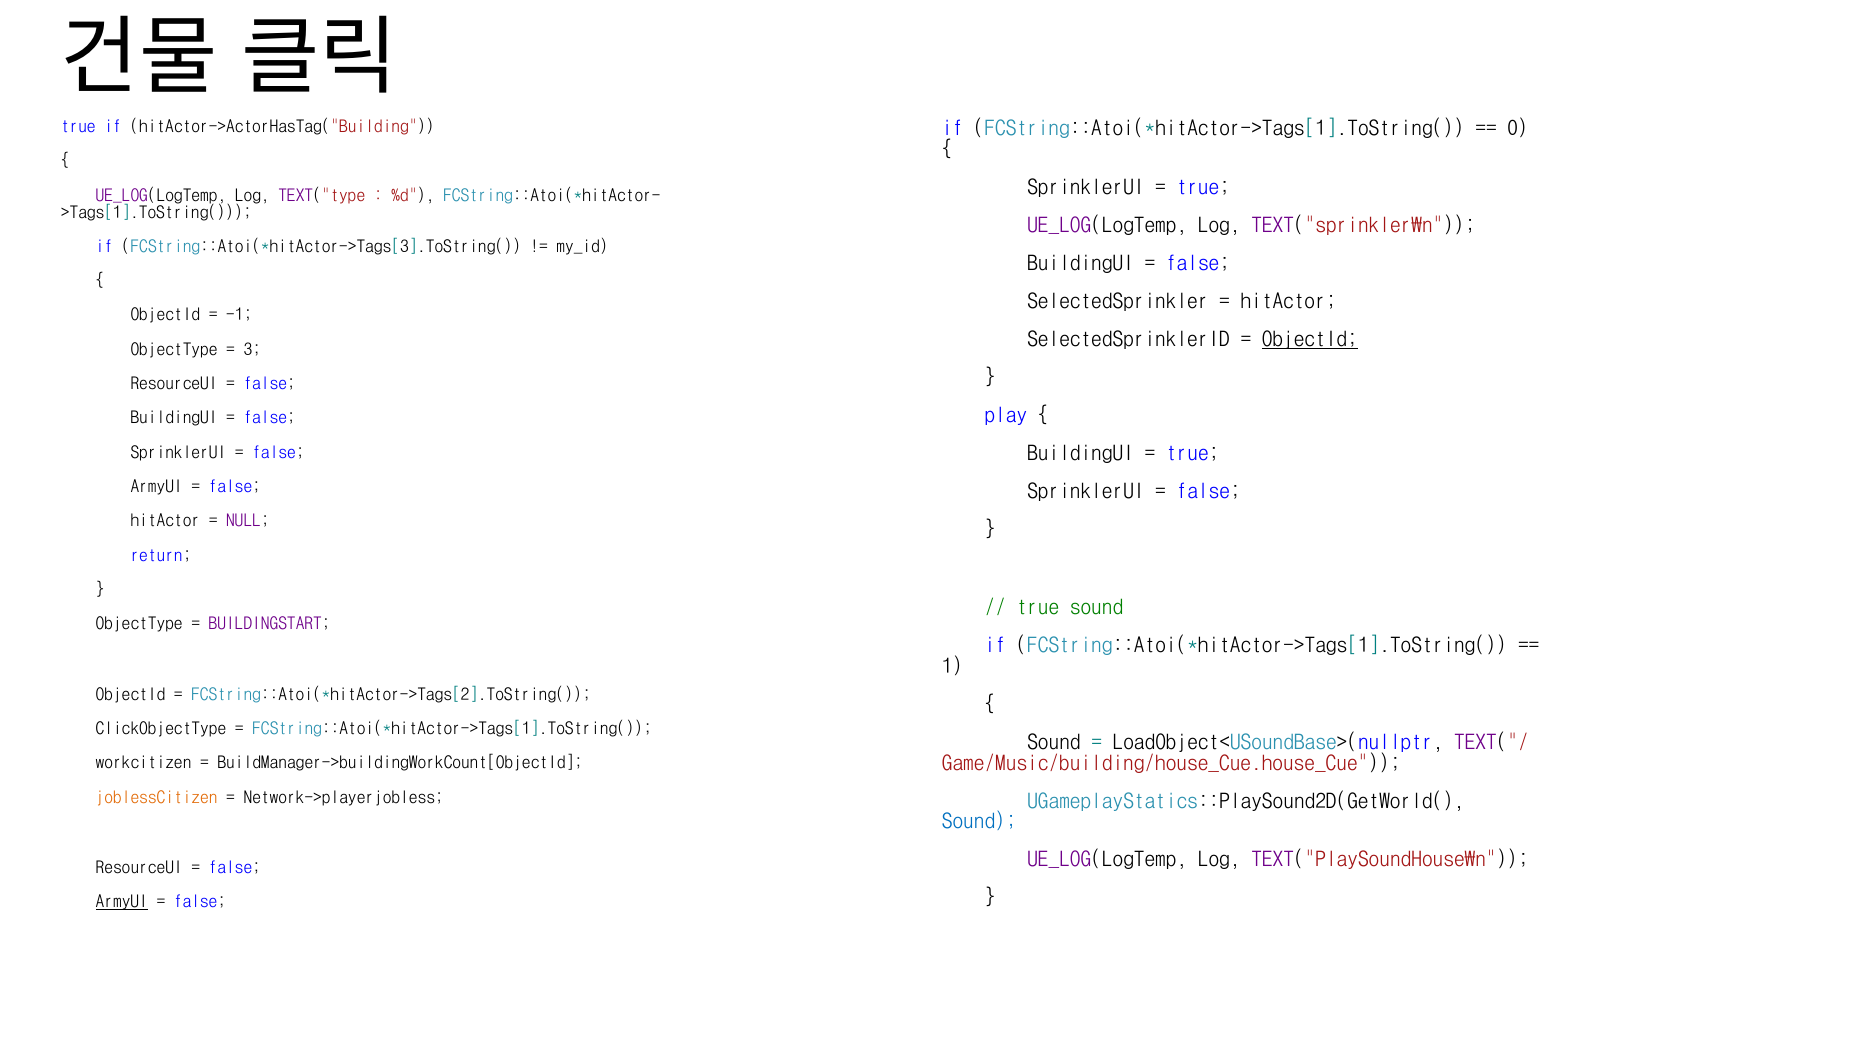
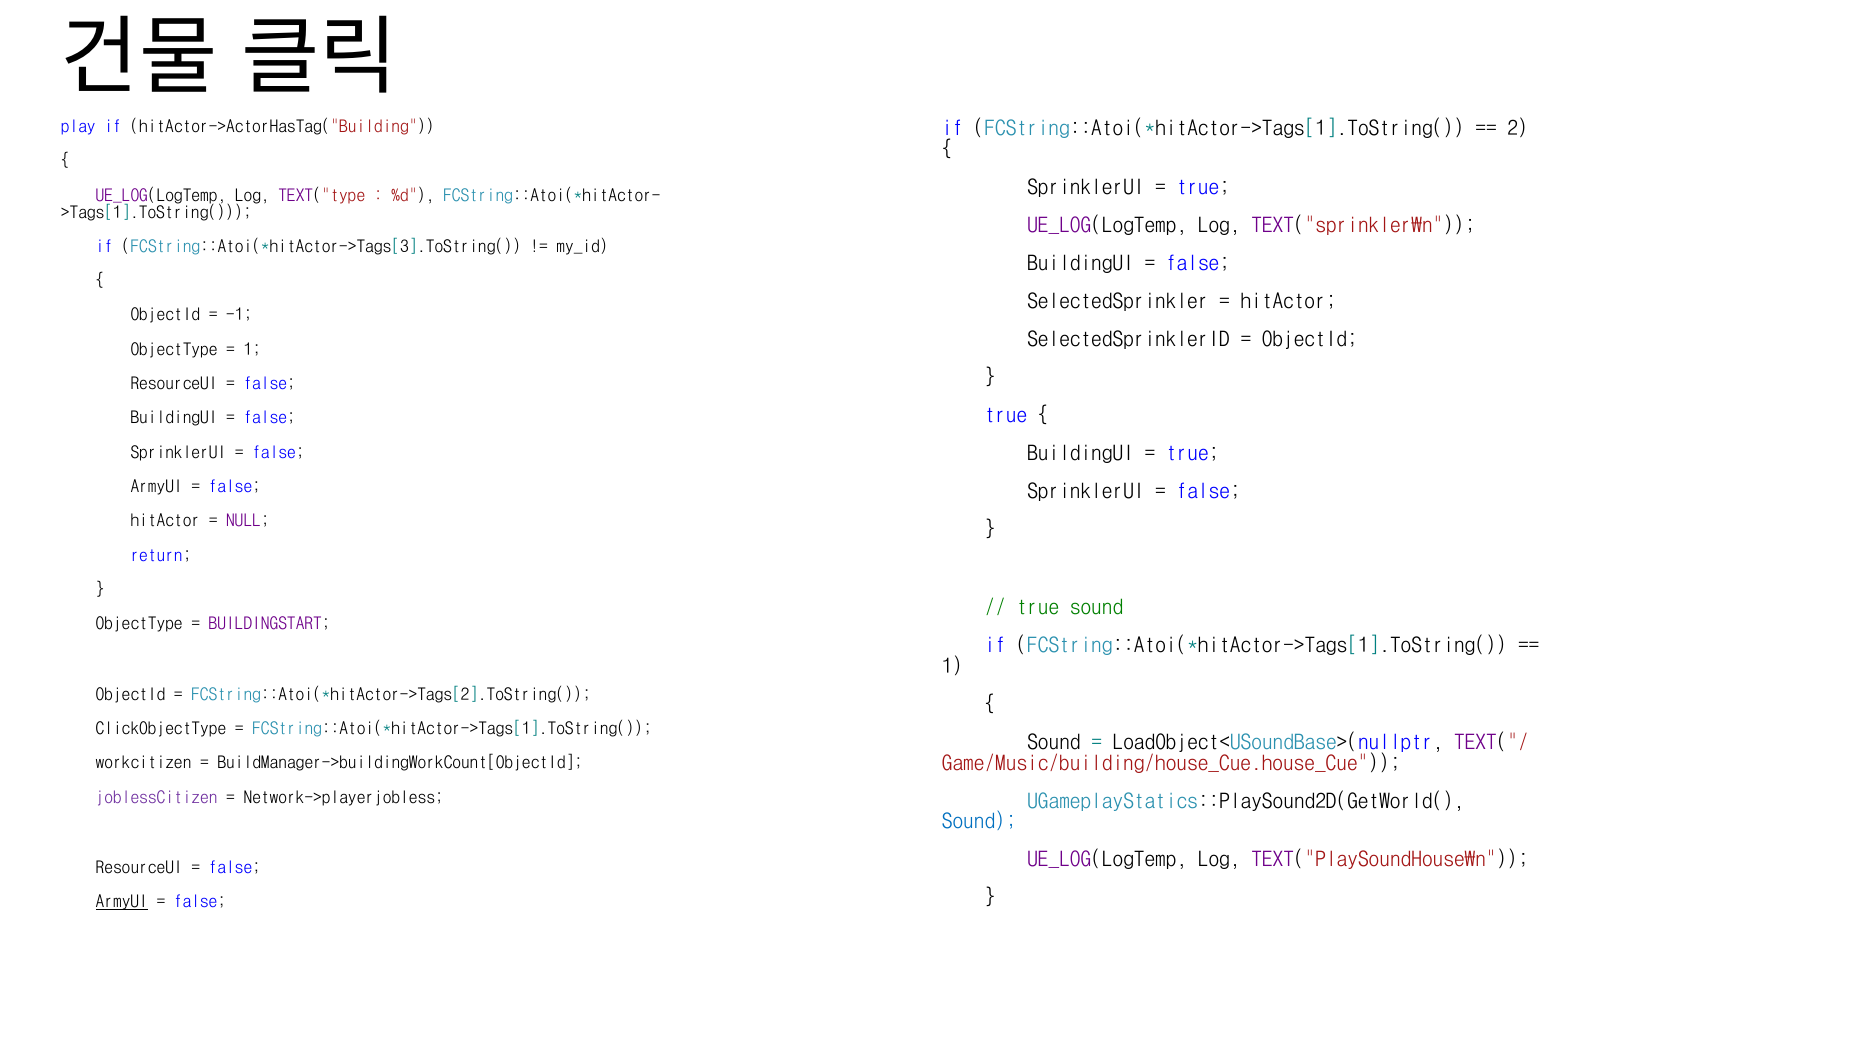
true: true -> play (78, 127)
0: 0 -> 2 (1518, 128)
ObjectId underline: present -> none (1310, 339)
3: 3 -> 1 (252, 349)
play: play -> true (1006, 415)
joblessCitizen colour: orange -> purple (157, 797)
